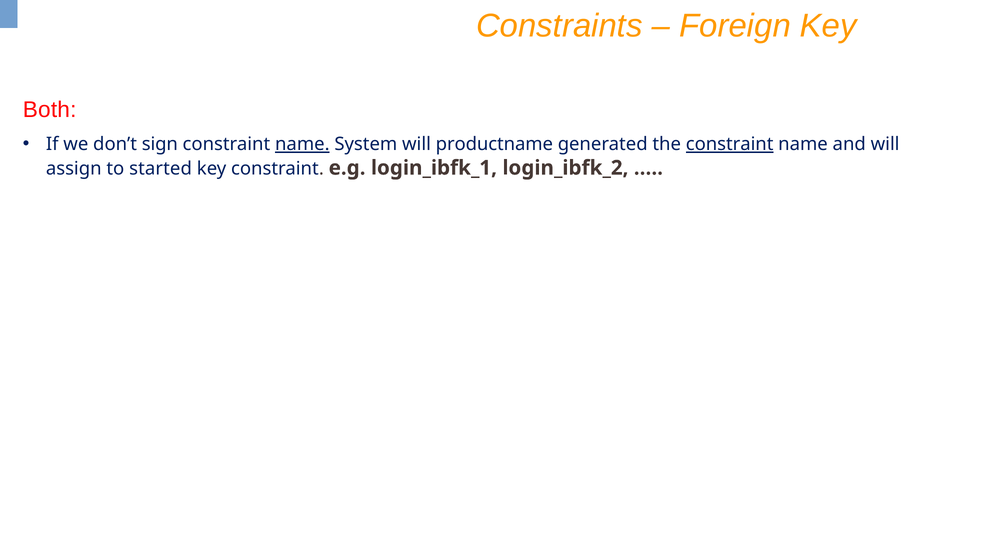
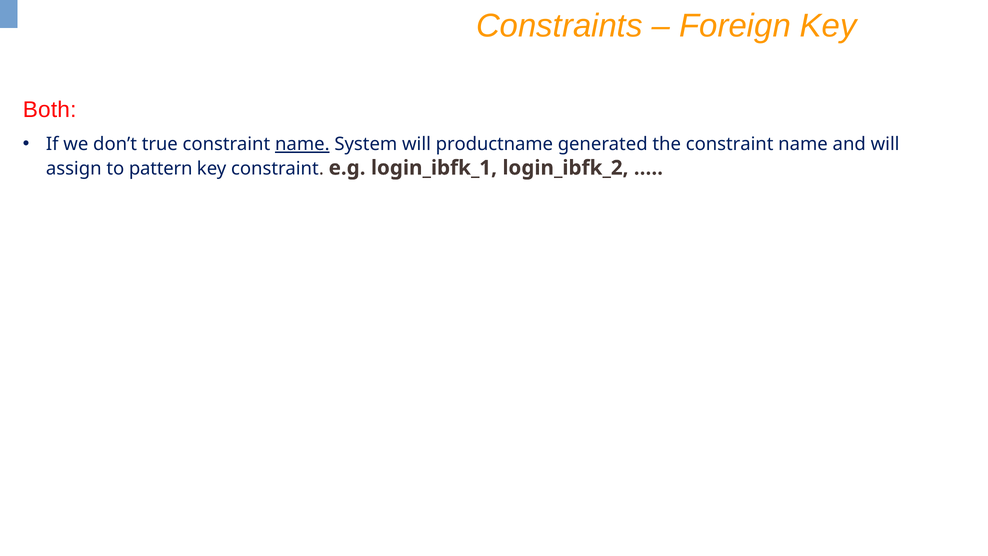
sign: sign -> true (160, 144)
constraint underline: present -> none (730, 144)
started: started -> pattern (161, 168)
